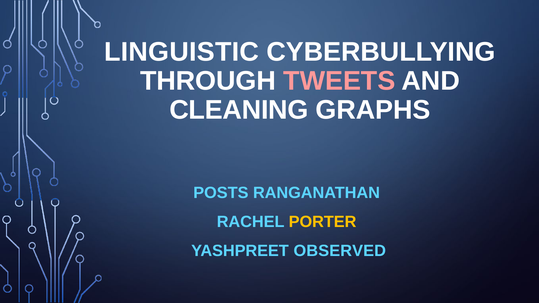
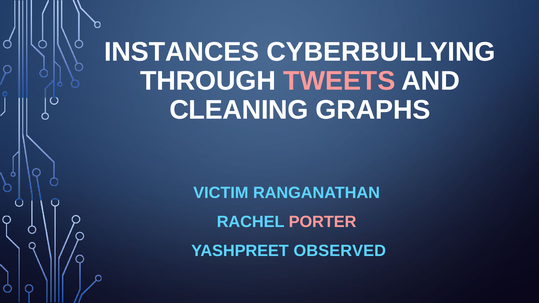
LINGUISTIC: LINGUISTIC -> INSTANCES (182, 52)
POSTS: POSTS -> VICTIM (221, 193)
PORTER colour: yellow -> pink (323, 222)
